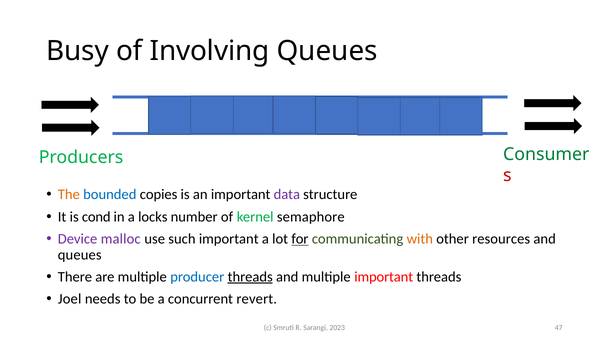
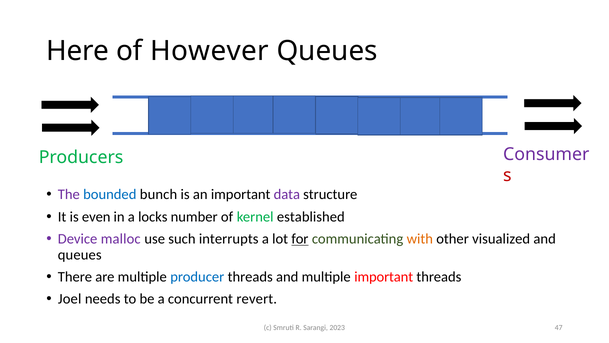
Busy: Busy -> Here (78, 51)
Involving: Involving -> However (209, 51)
Consumer colour: green -> purple (546, 154)
The colour: orange -> purple (69, 194)
copies: copies -> bunch (159, 194)
cond: cond -> even (96, 217)
semaphore: semaphore -> established (311, 217)
such important: important -> interrupts (229, 239)
resources: resources -> visualized (501, 239)
threads underline: present -> none (250, 276)
